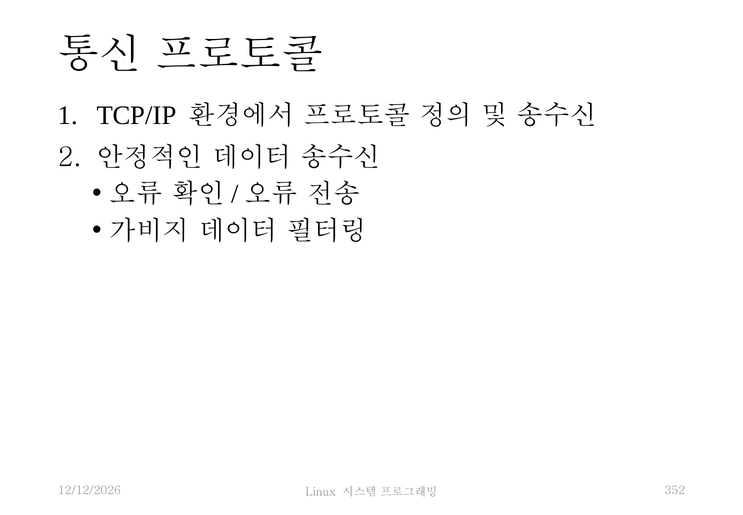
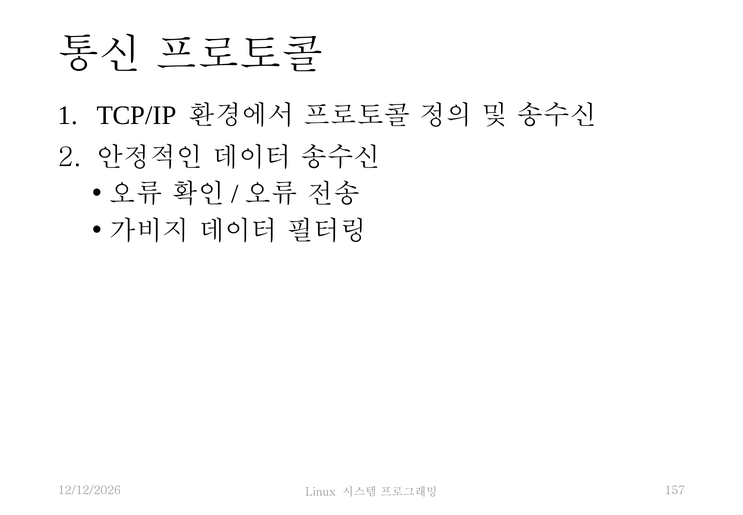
352: 352 -> 157 (675, 490)
